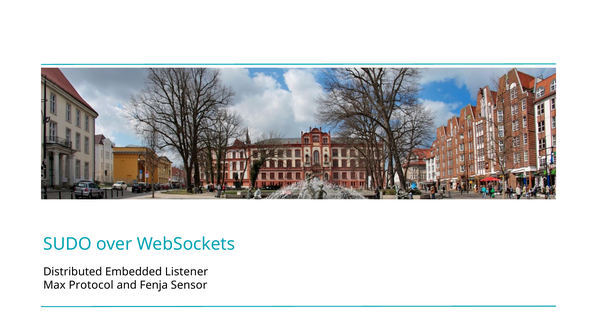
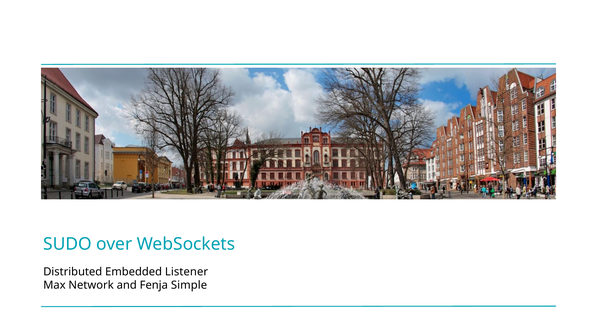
Protocol: Protocol -> Network (91, 285)
Sensor: Sensor -> Simple (189, 285)
